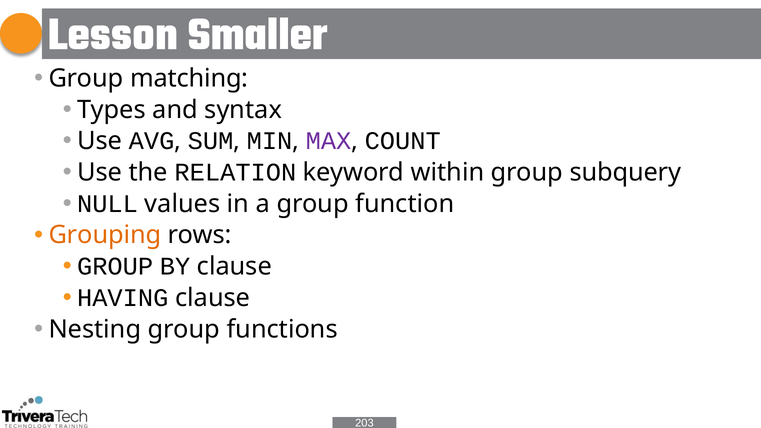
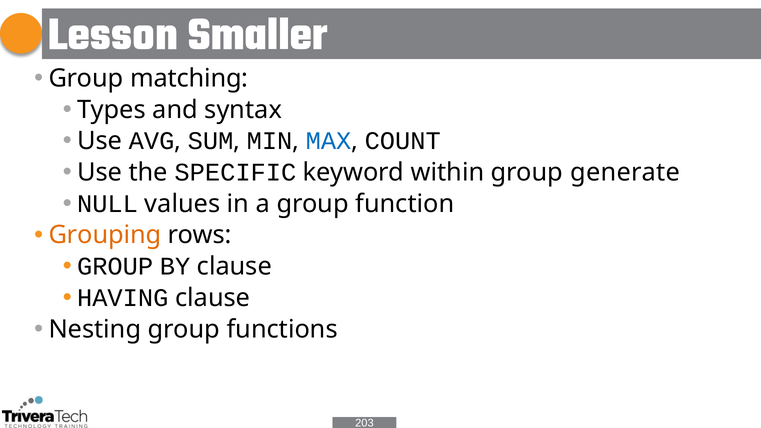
MAX colour: purple -> blue (328, 141)
RELATION: RELATION -> SPECIFIC (235, 172)
subquery: subquery -> generate (625, 172)
